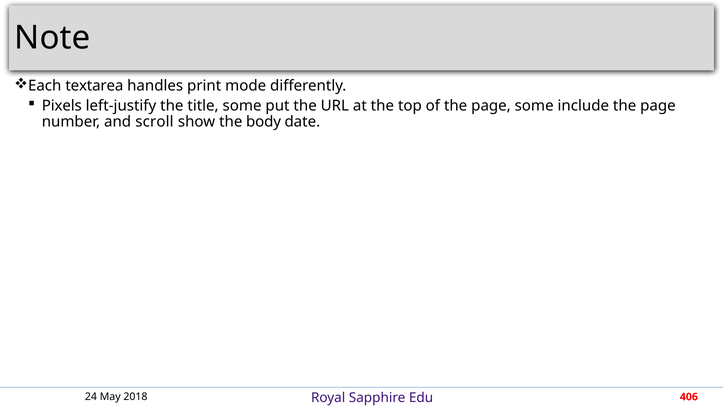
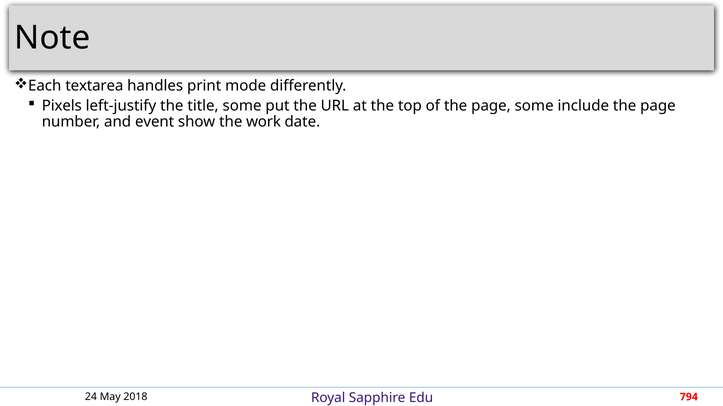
scroll: scroll -> event (155, 122)
body: body -> work (264, 122)
406: 406 -> 794 (689, 398)
